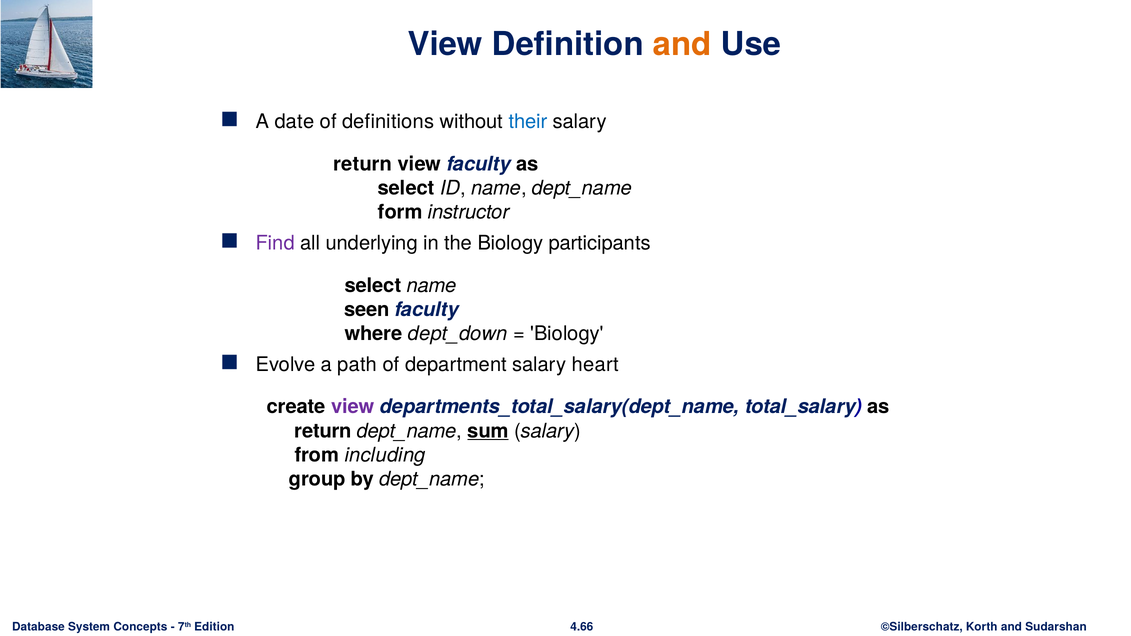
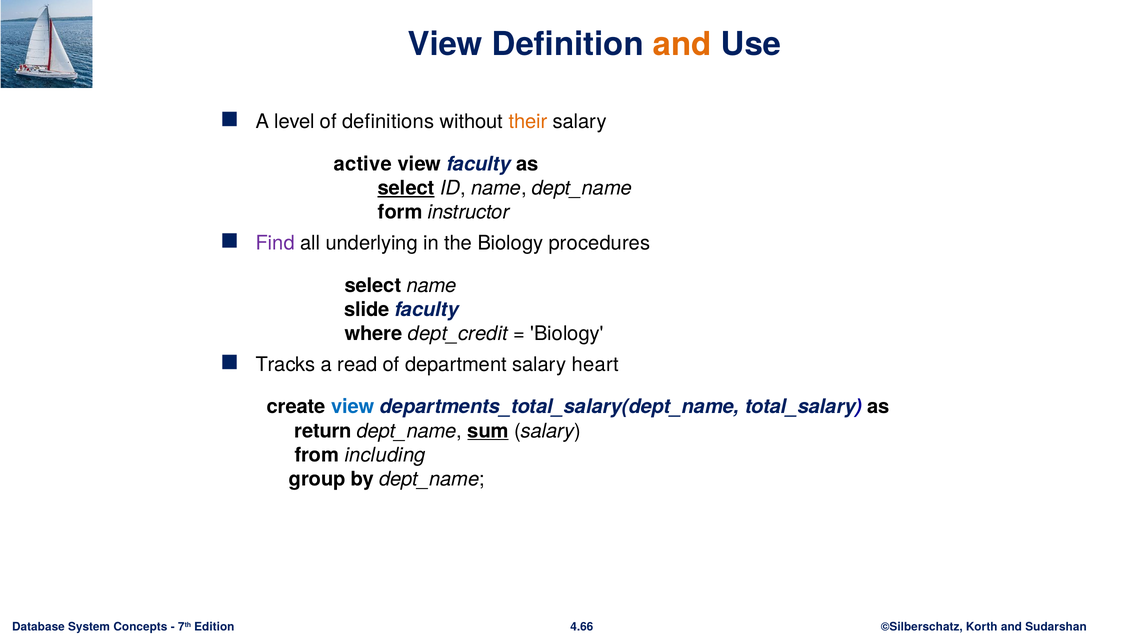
date: date -> level (295, 122)
their colour: blue -> orange (528, 122)
return: return -> active (363, 164)
select underline: none -> present (406, 188)
participants: participants -> procedures (600, 243)
seen: seen -> slide (367, 310)
dept_down: dept_down -> dept_credit (458, 334)
Evolve: Evolve -> Tracks (286, 365)
path: path -> read (357, 365)
view colour: purple -> blue (353, 407)
